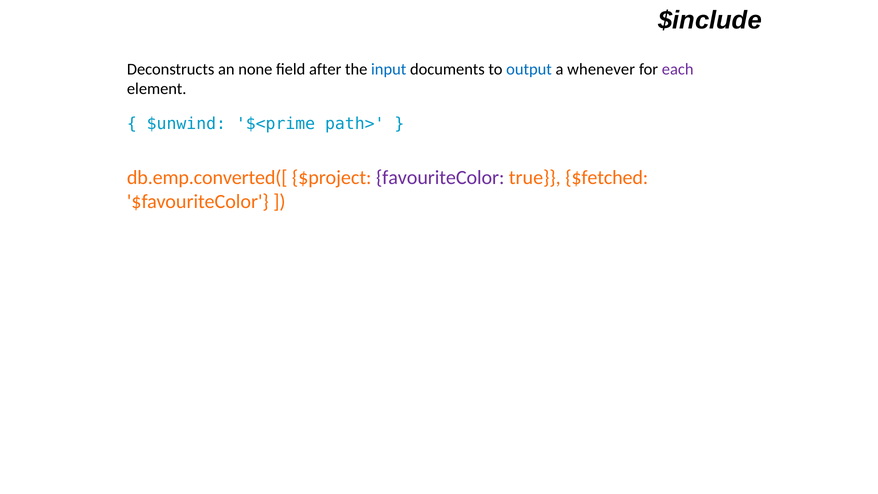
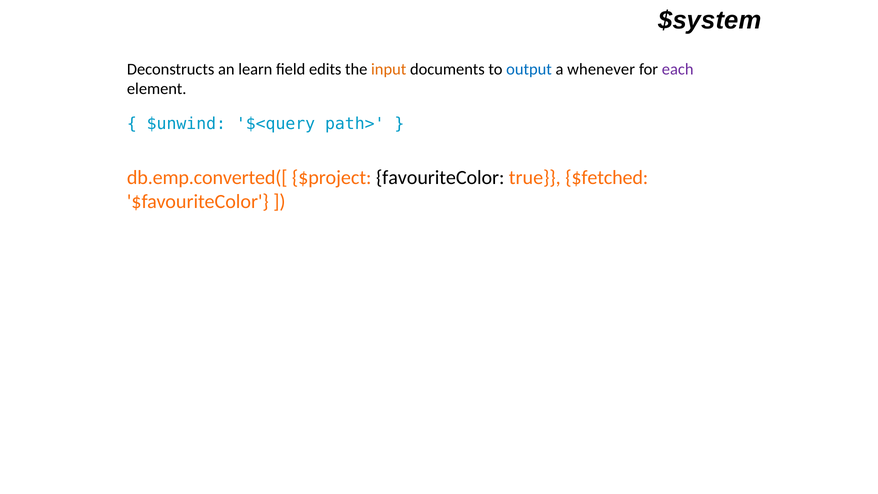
$include: $include -> $system (710, 20)
none: none -> learn (255, 69)
after: after -> edits (325, 69)
input colour: blue -> orange (389, 69)
$<prime: $<prime -> $<query (276, 124)
favouriteColor colour: purple -> black (440, 177)
